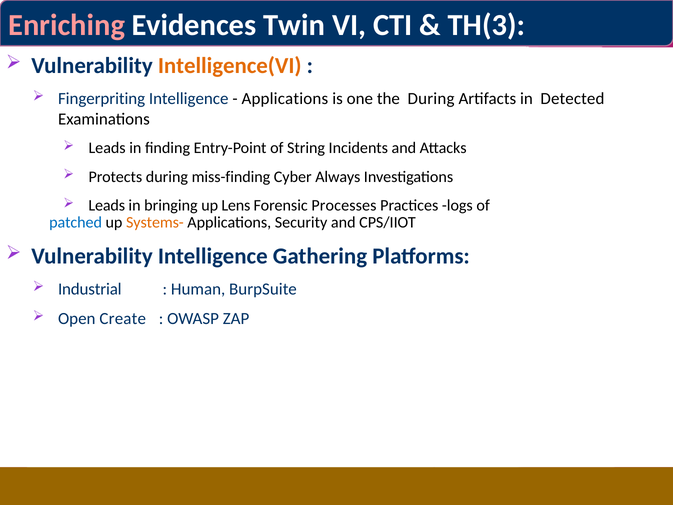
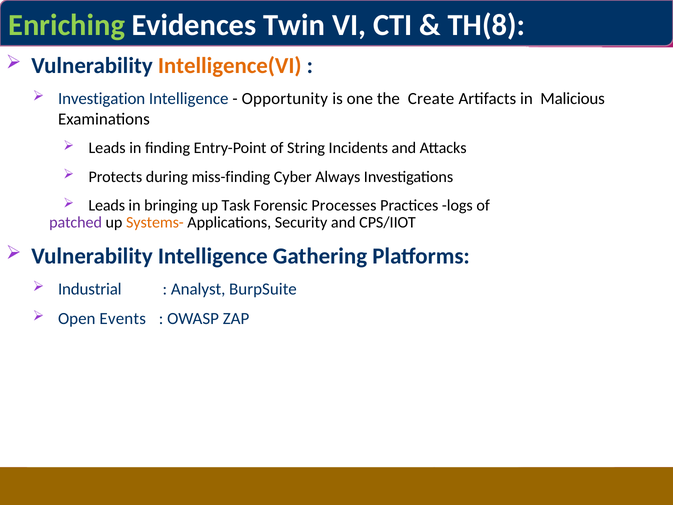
Enriching colour: pink -> light green (67, 25)
TH(3: TH(3 -> TH(8 (486, 25)
Fingerpriting: Fingerpriting -> Investigation (102, 99)
Applications: Applications -> Opportunity (285, 99)
the During: During -> Create (431, 99)
Detected: Detected -> Malicious (573, 99)
Lens: Lens -> Task (236, 205)
patched colour: blue -> purple (76, 222)
Human: Human -> Analyst (198, 289)
Create: Create -> Events (123, 318)
